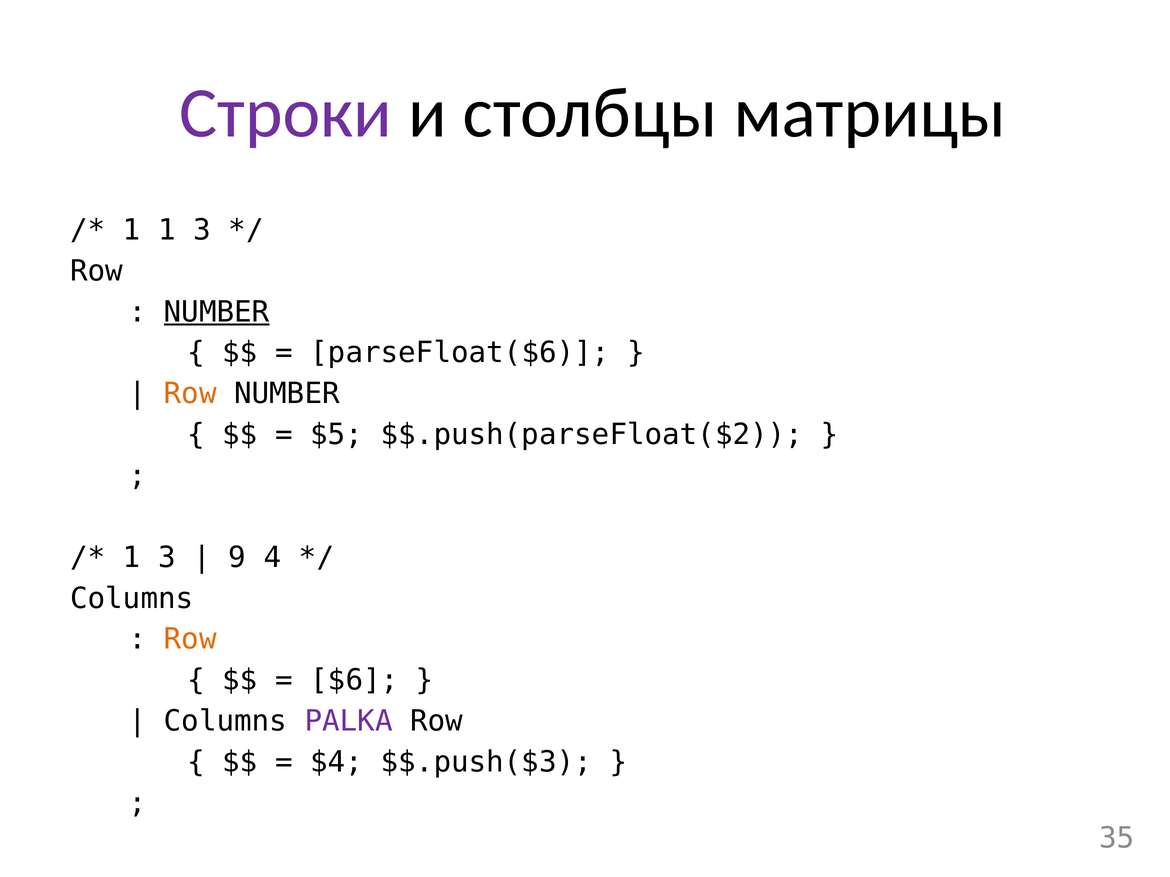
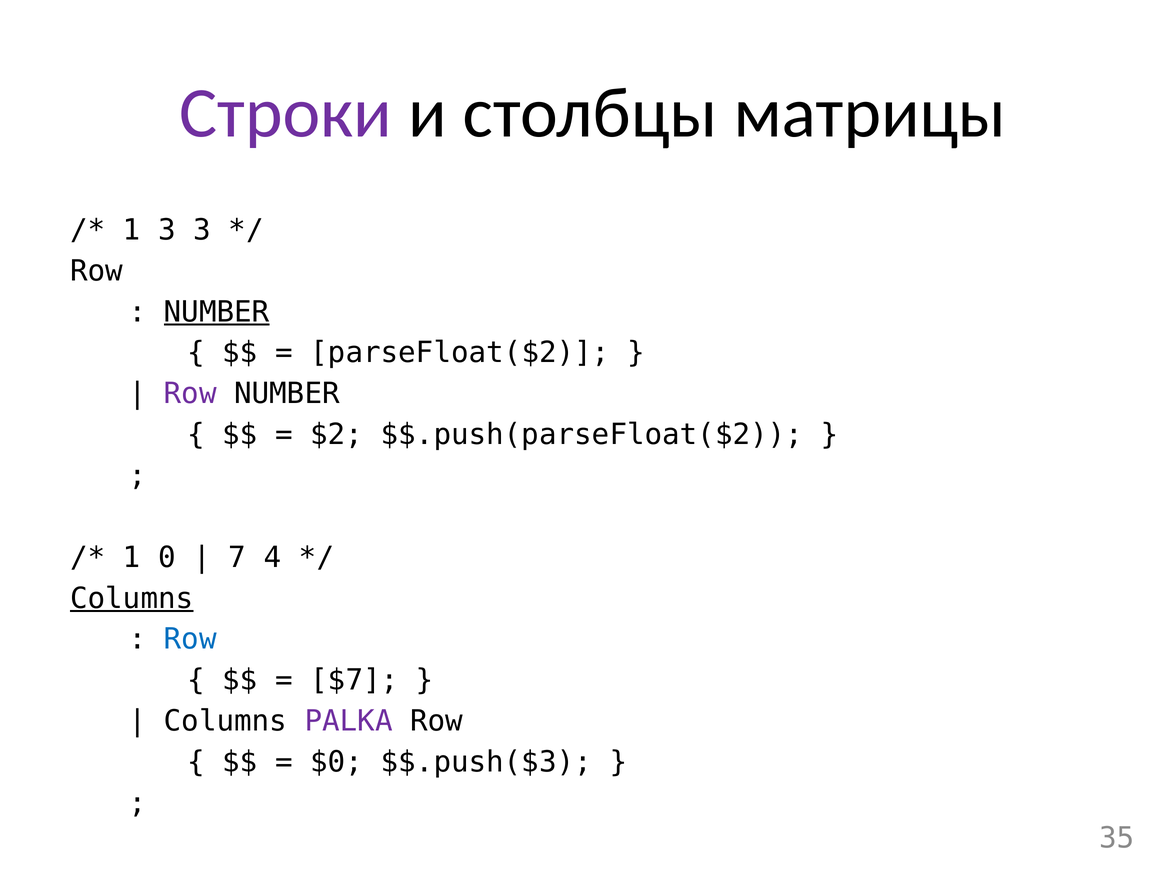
1 1: 1 -> 3 (167, 230)
parseFloat($6: parseFloat($6 -> parseFloat($2 (460, 353)
Row colour: orange -> purple (190, 394)
$5: $5 -> $2 (337, 435)
3: 3 -> 0 (167, 558)
9: 9 -> 7 (237, 558)
Columns underline: none -> present (132, 599)
Row colour: orange -> blue (190, 640)
$6: $6 -> $7 (354, 681)
$4: $4 -> $0 (337, 763)
